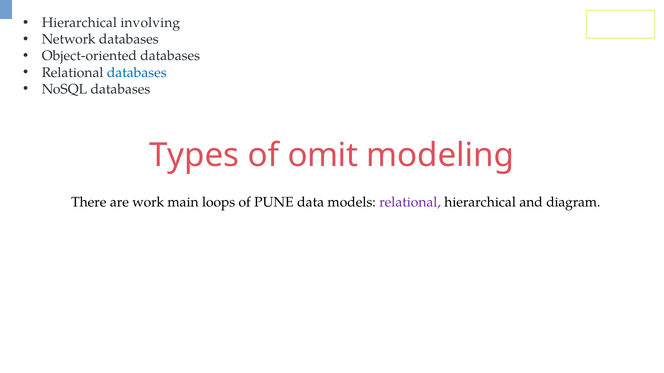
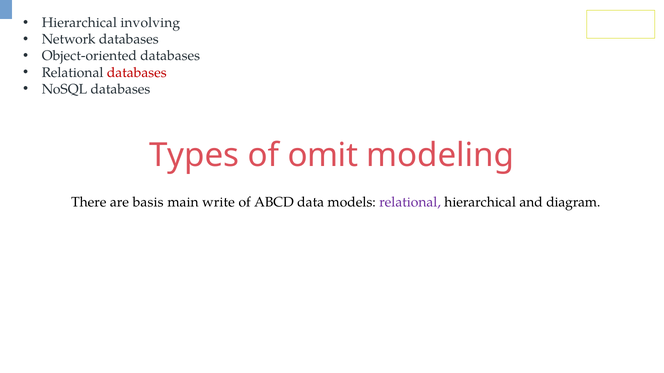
databases colour: blue -> red (137, 73)
work: work -> basis (148, 202)
loops: loops -> write (219, 202)
PUNE: PUNE -> ABCD (274, 202)
